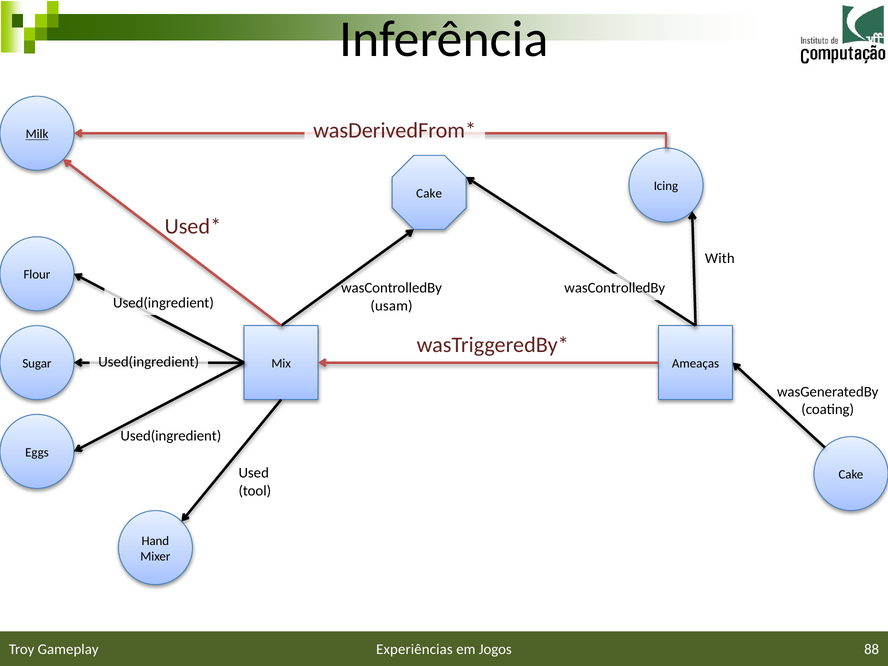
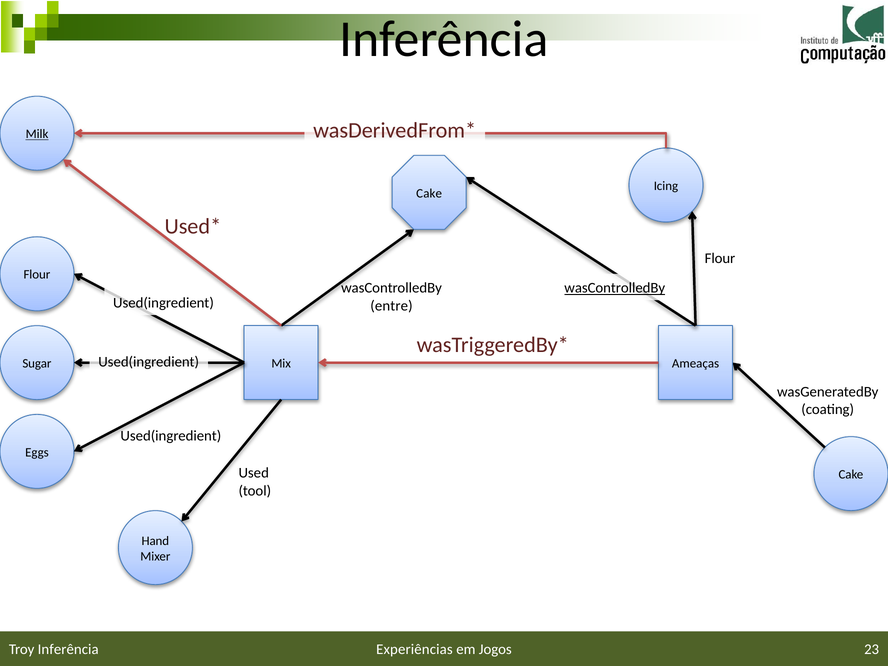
With: With -> Flour (720, 258)
wasControlledBy underline: none -> present (615, 288)
usam: usam -> entre (391, 306)
88: 88 -> 23 (872, 649)
Troy Gameplay: Gameplay -> Inferência (68, 649)
